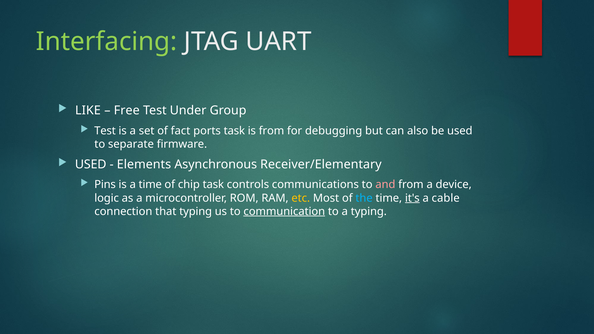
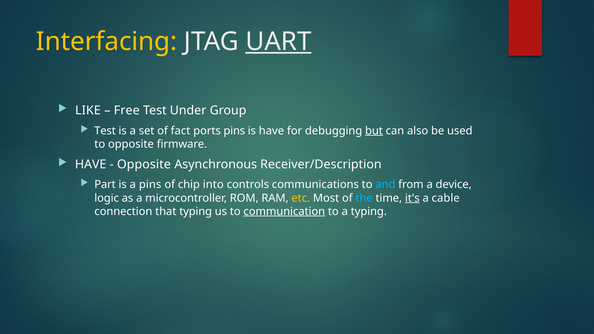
Interfacing colour: light green -> yellow (107, 42)
UART underline: none -> present (278, 42)
ports task: task -> pins (234, 131)
is from: from -> have (271, 131)
but underline: none -> present (374, 131)
to separate: separate -> opposite (131, 144)
USED: USED -> HAVE (91, 165)
Elements: Elements -> Opposite (144, 165)
Receiver/Elementary: Receiver/Elementary -> Receiver/Description (321, 165)
Pins: Pins -> Part (105, 185)
a time: time -> pins (150, 185)
chip task: task -> into (213, 185)
and colour: pink -> light blue (385, 185)
